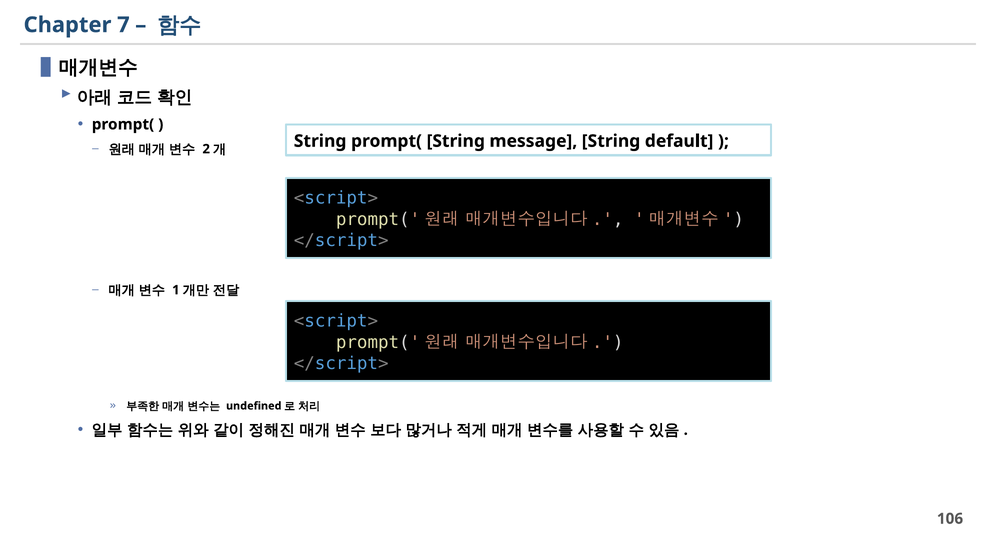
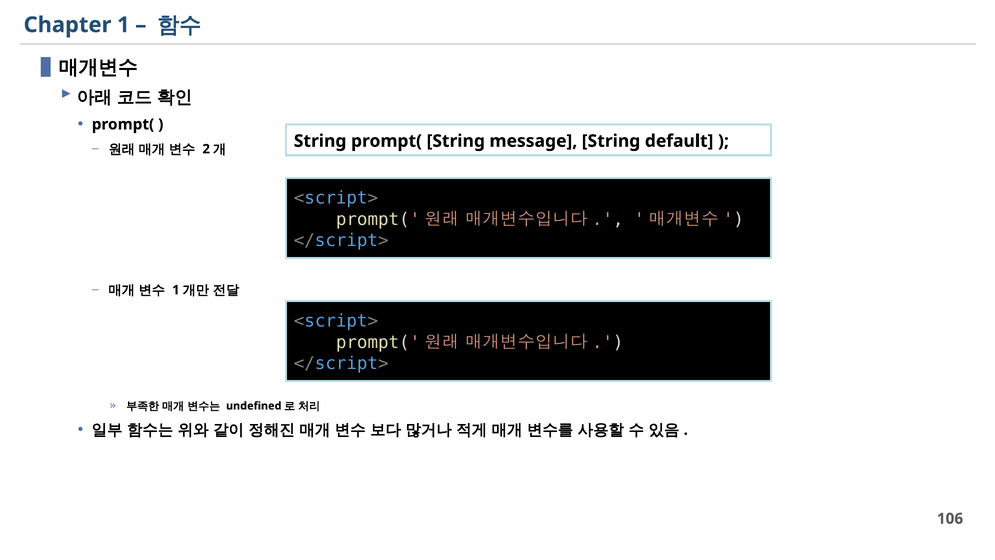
Chapter 7: 7 -> 1 (123, 25)
